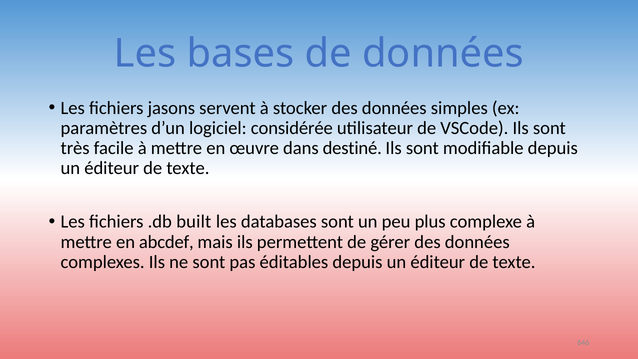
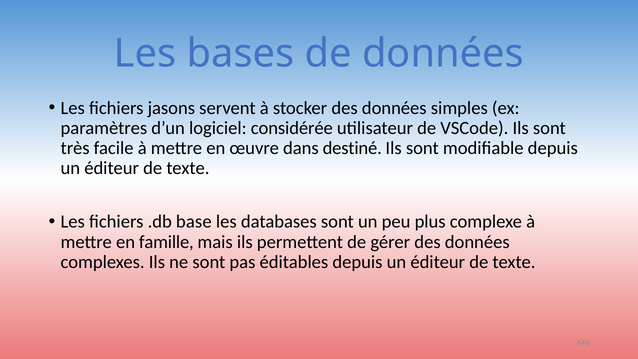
built: built -> base (194, 222)
abcdef: abcdef -> famille (166, 242)
